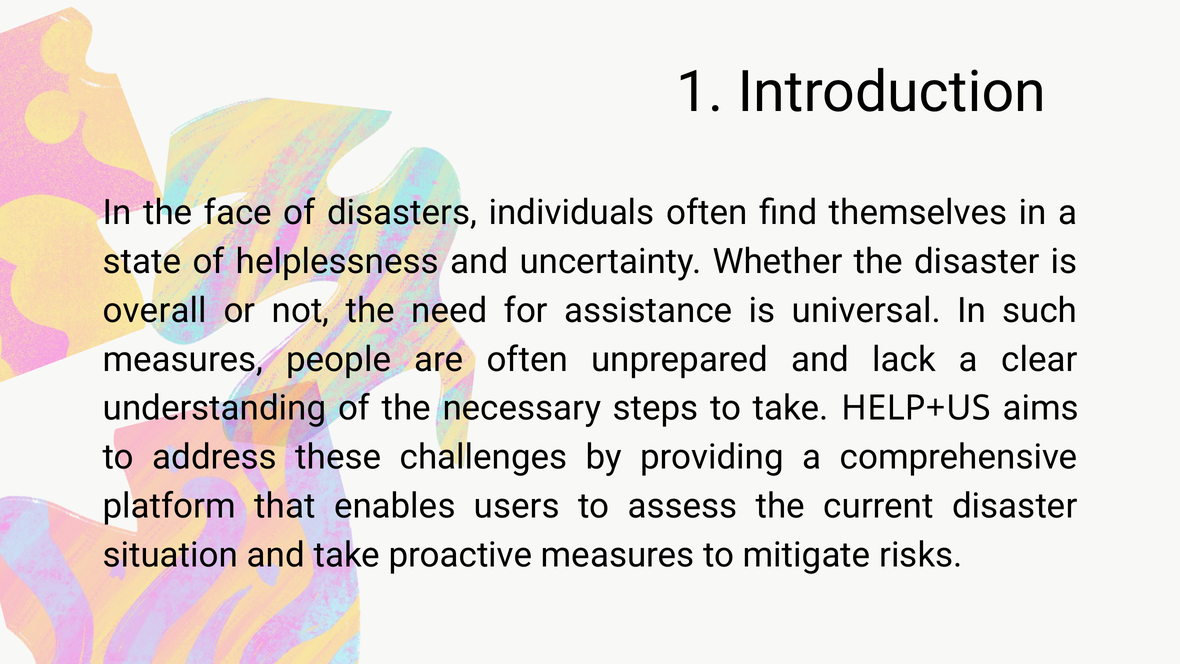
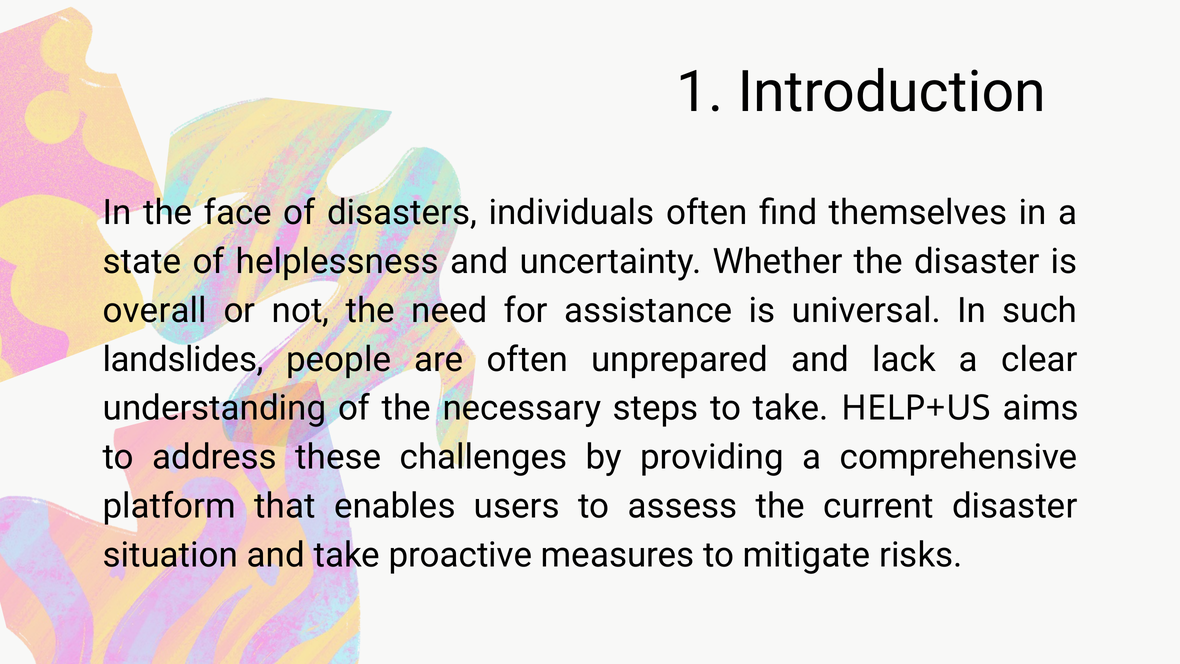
measures: measures -> landslides (183, 359)
